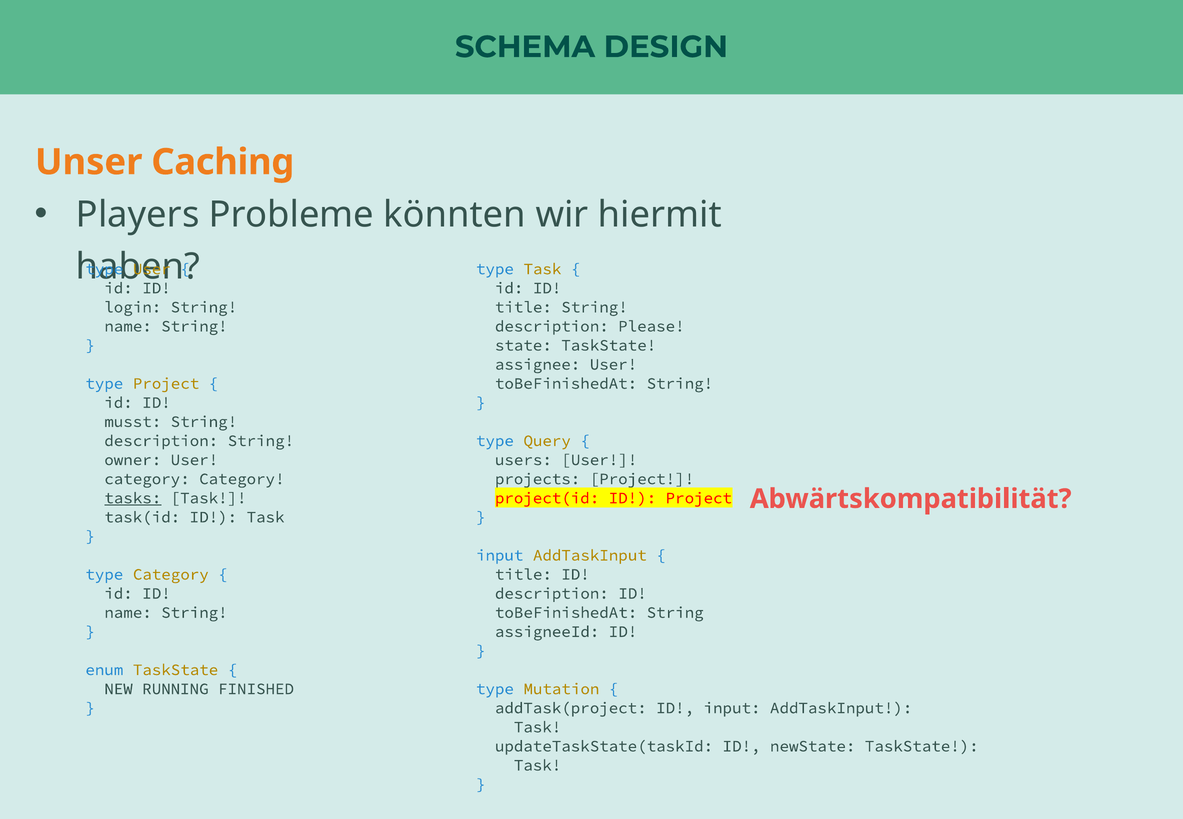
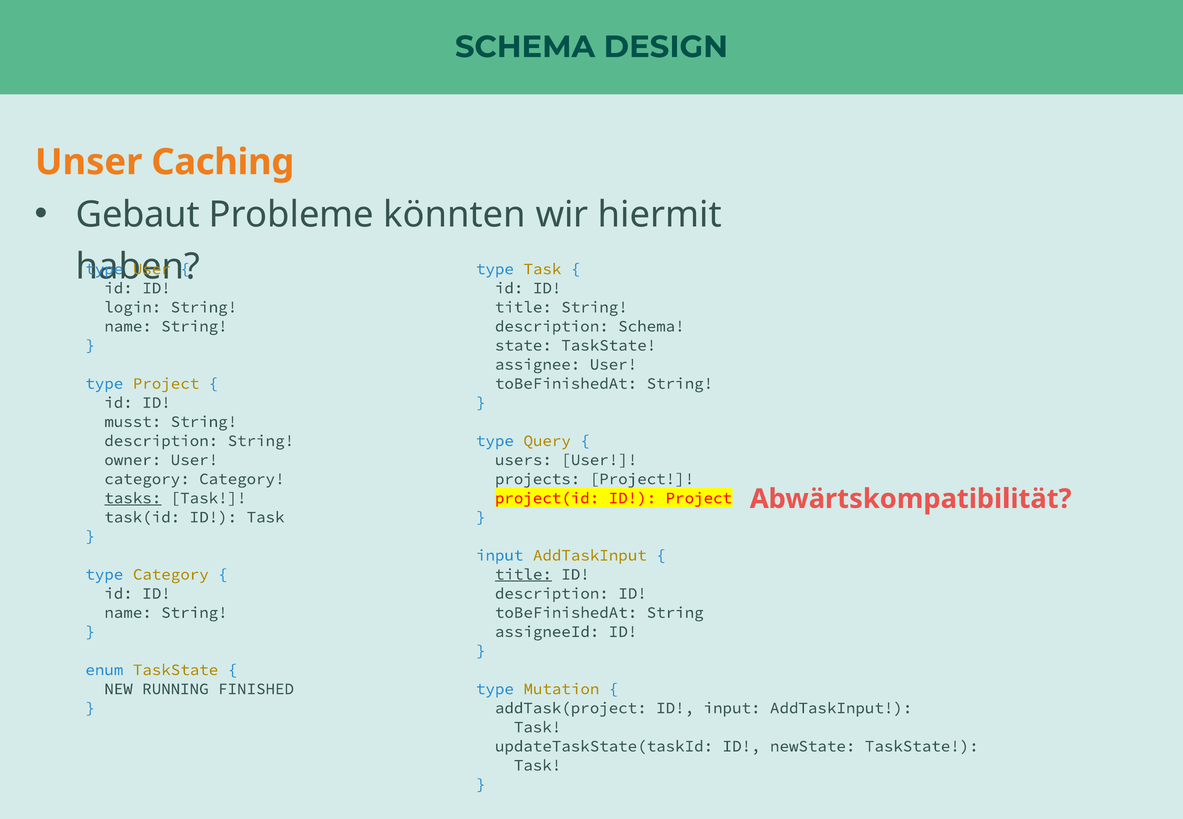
Players: Players -> Gebaut (138, 215)
description Please: Please -> Schema (651, 326)
title underline: none -> present (523, 574)
